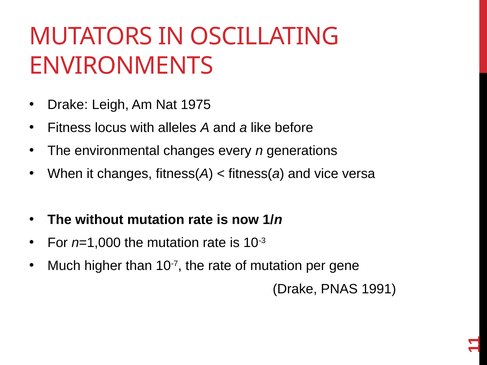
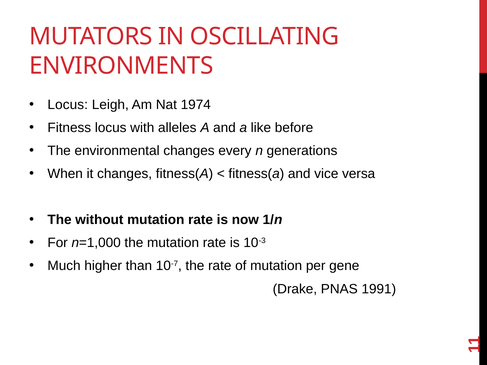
Drake: Drake -> Locus (68, 105)
1975: 1975 -> 1974 (196, 105)
